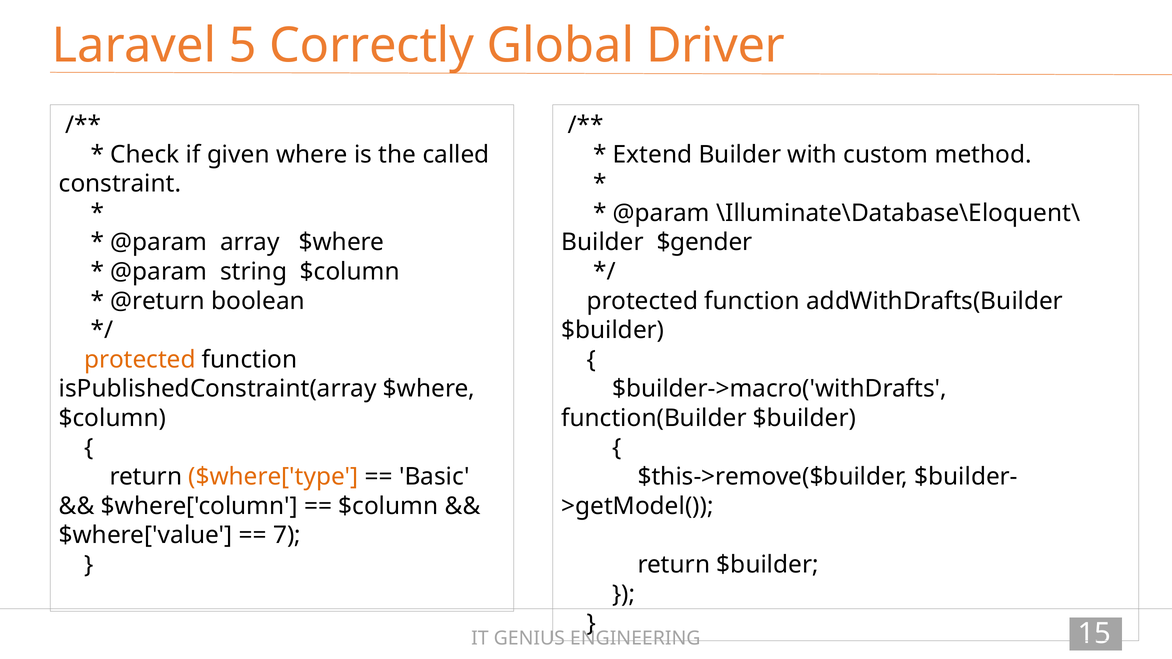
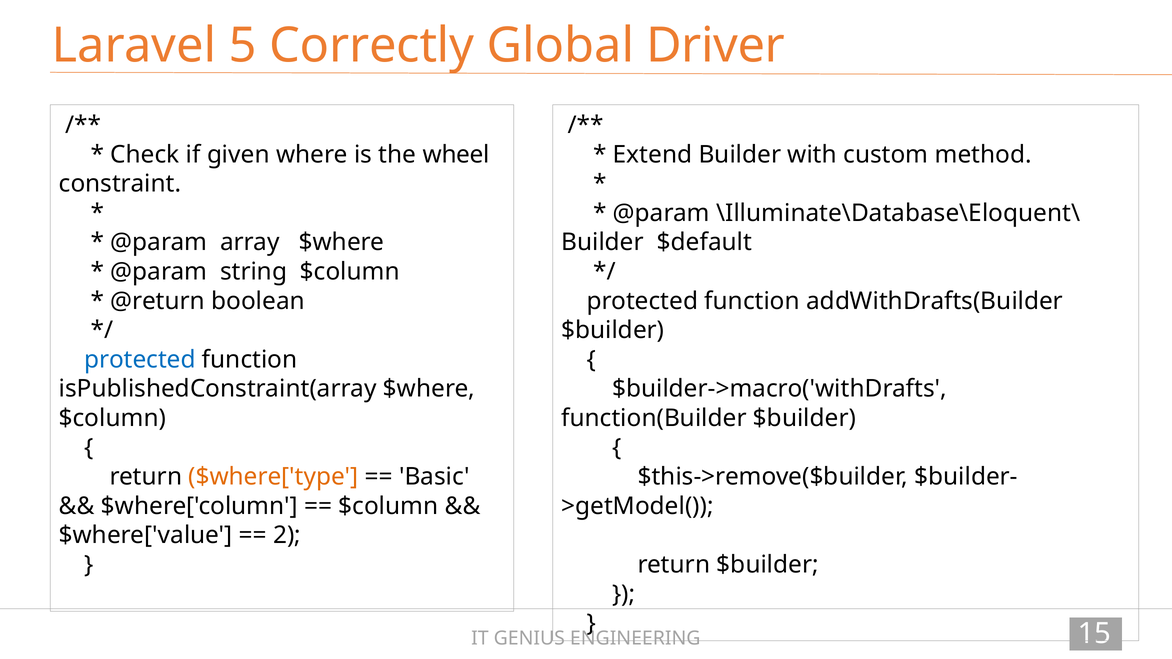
called: called -> wheel (456, 155)
$gender: $gender -> $default (704, 242)
protected colour: orange -> blue (140, 360)
7: 7 -> 2 (287, 536)
